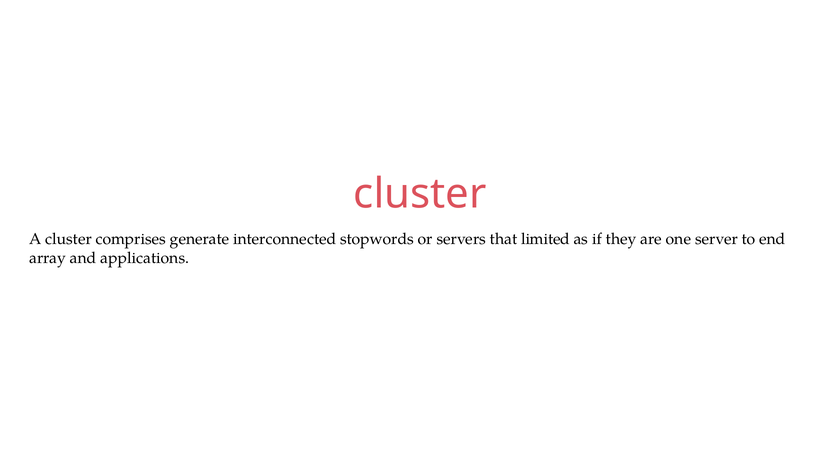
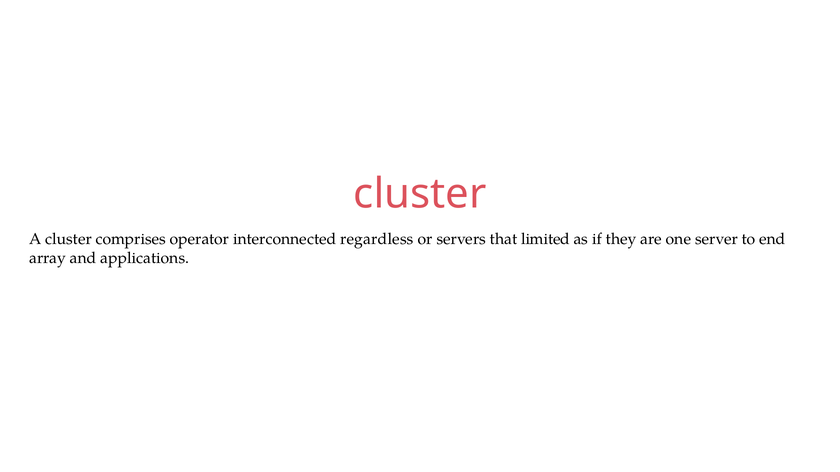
generate: generate -> operator (200, 239)
stopwords: stopwords -> regardless (377, 239)
